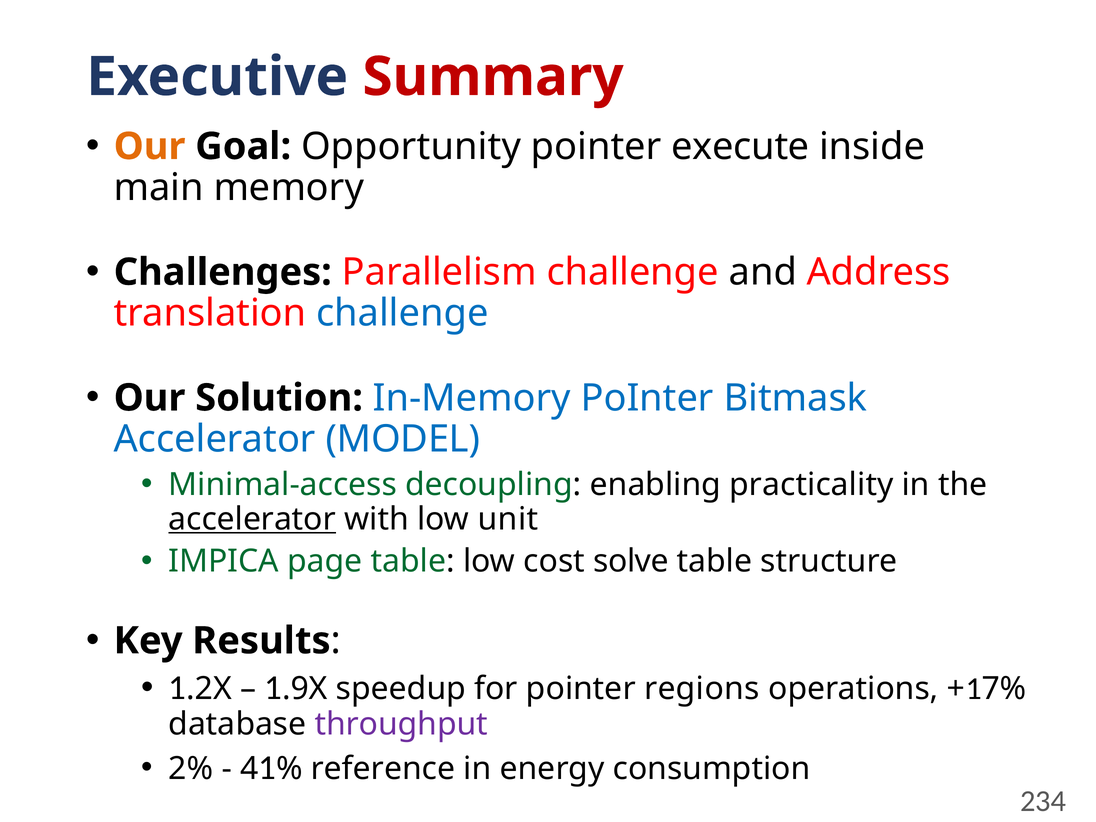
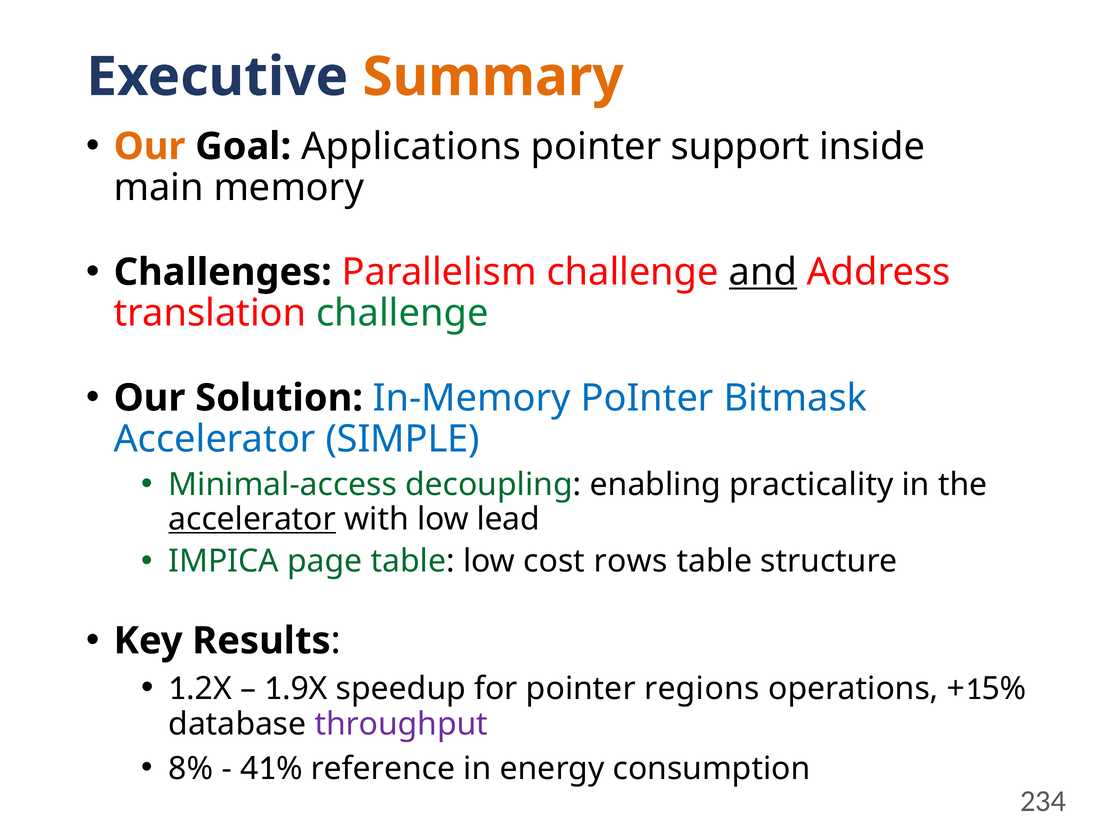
Summary colour: red -> orange (493, 77)
Opportunity: Opportunity -> Applications (411, 146)
execute: execute -> support (740, 146)
and underline: none -> present (763, 272)
challenge colour: blue -> green (402, 313)
MODEL: MODEL -> SIMPLE (403, 439)
unit: unit -> lead (508, 519)
solve: solve -> rows (631, 561)
7%: 7% -> 5% (1004, 689)
2%: 2% -> 8% (191, 769)
